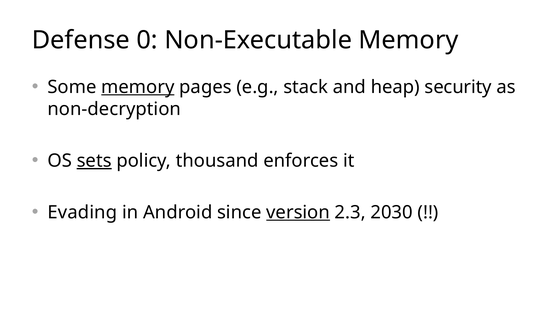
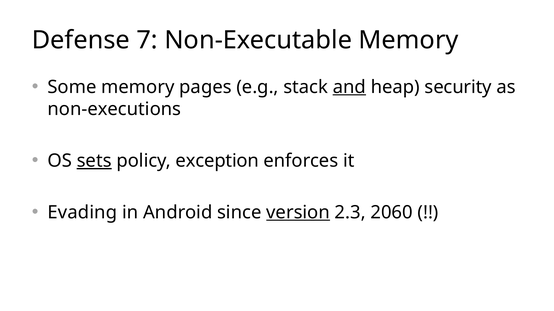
0: 0 -> 7 (147, 40)
memory underline: present -> none (138, 87)
and underline: none -> present (349, 87)
non-decryption: non-decryption -> non-executions (114, 109)
thousand: thousand -> exception (217, 161)
2030: 2030 -> 2060 (392, 213)
